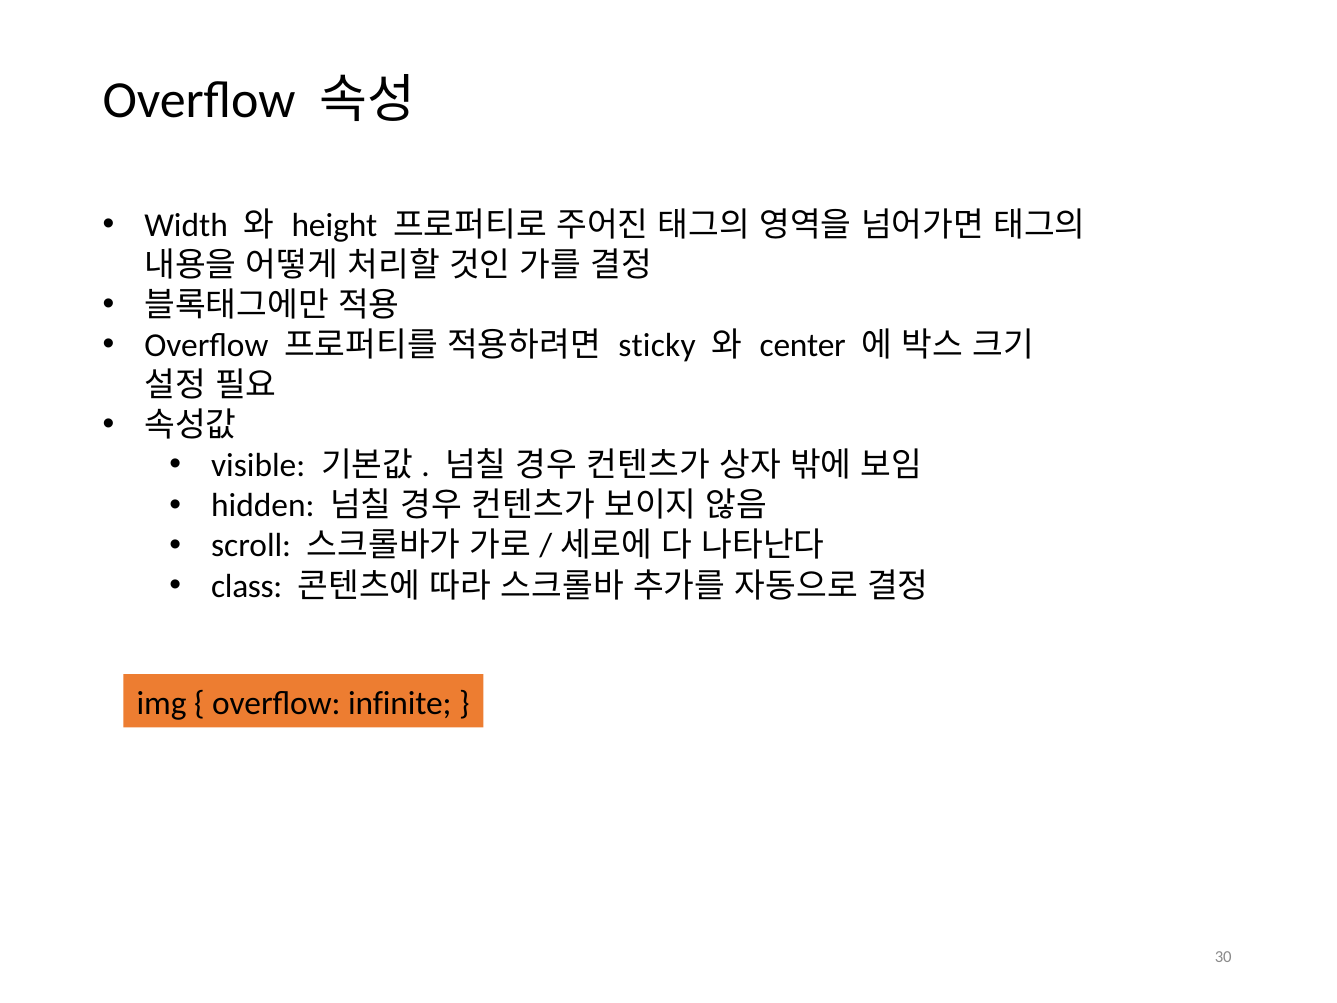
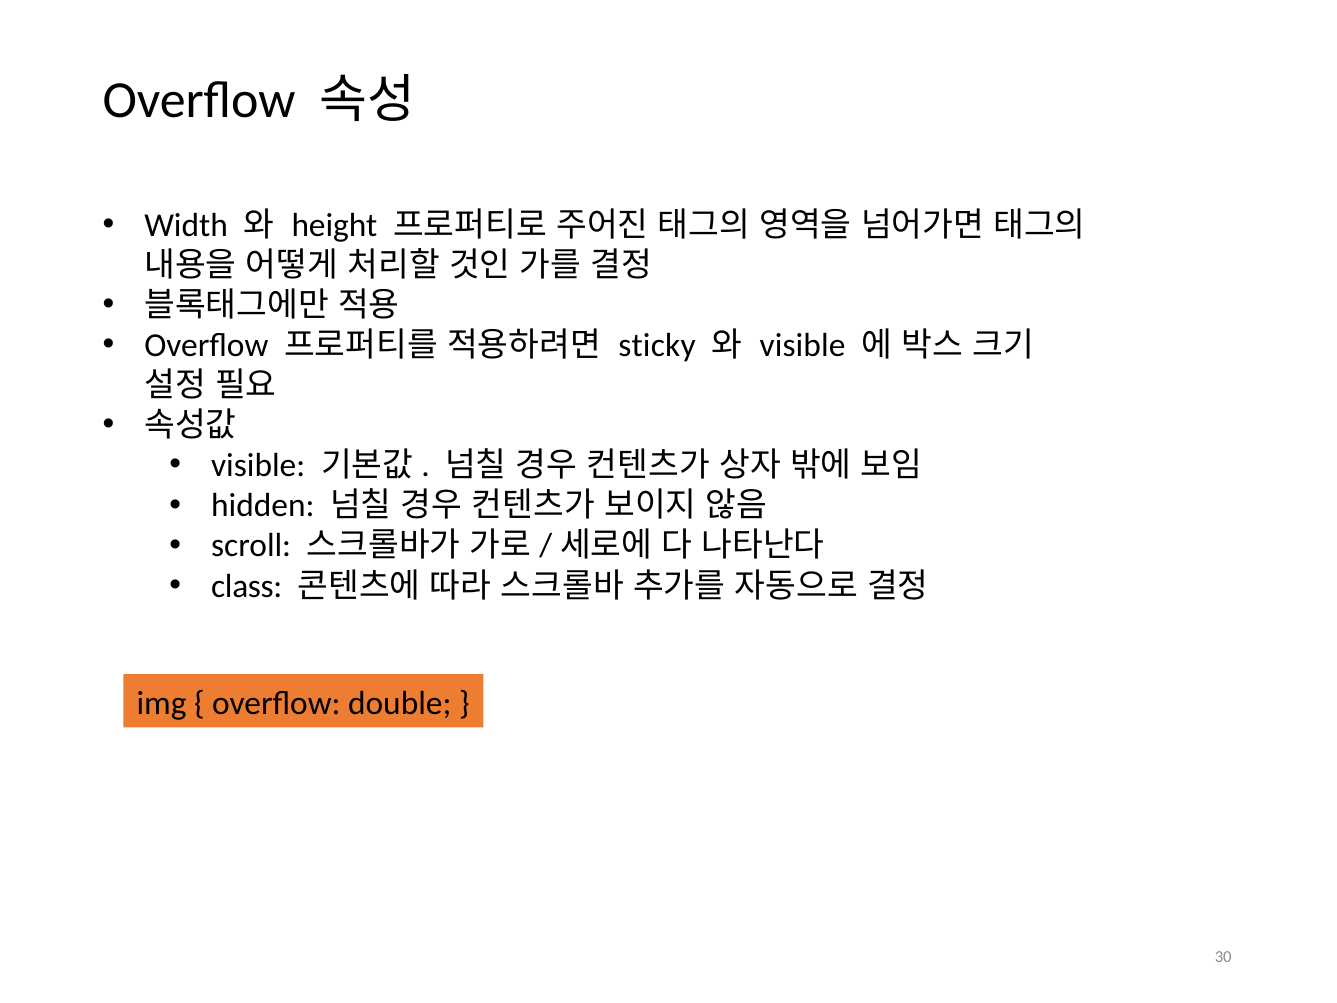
center: center -> visible (803, 345)
infinite: infinite -> double (400, 703)
